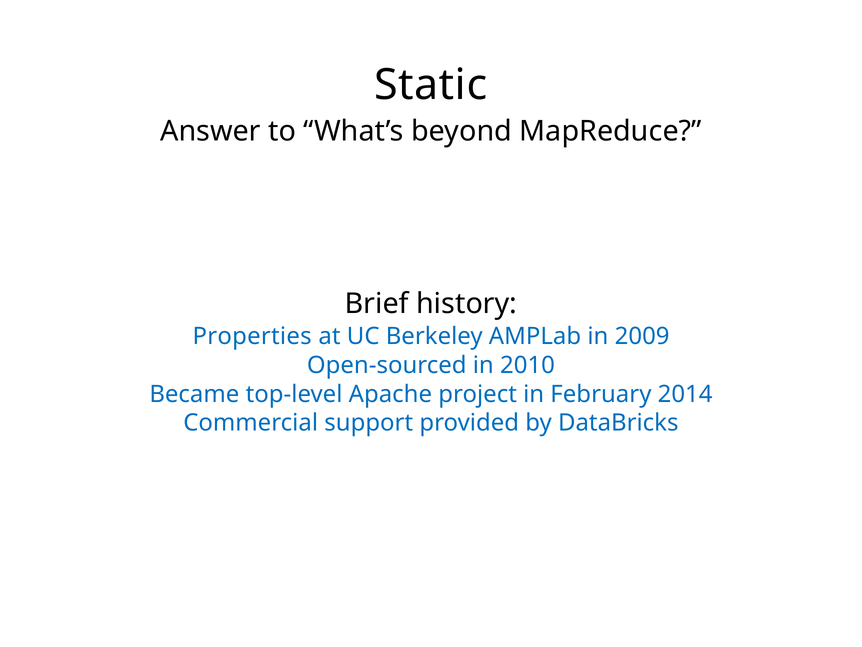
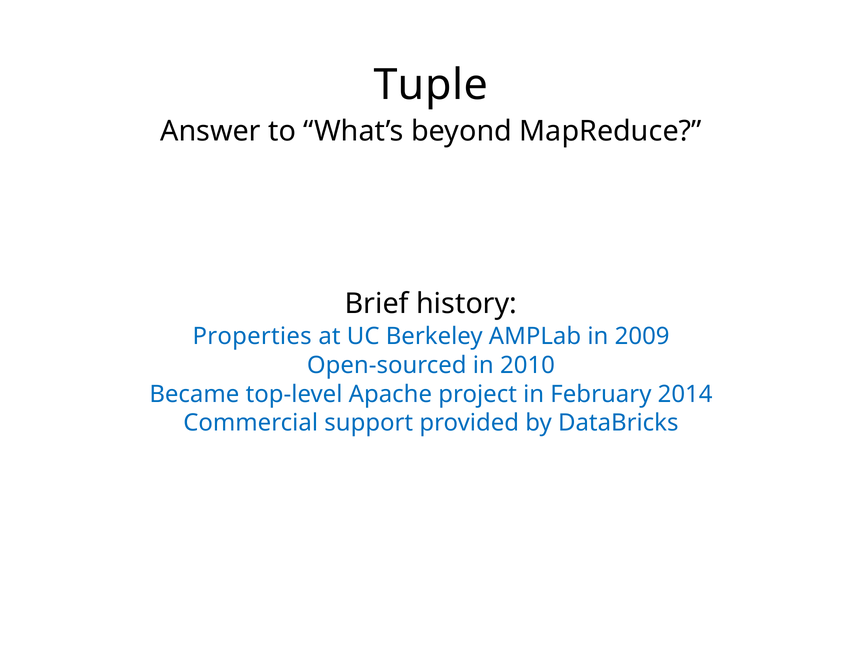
Static: Static -> Tuple (431, 85)
